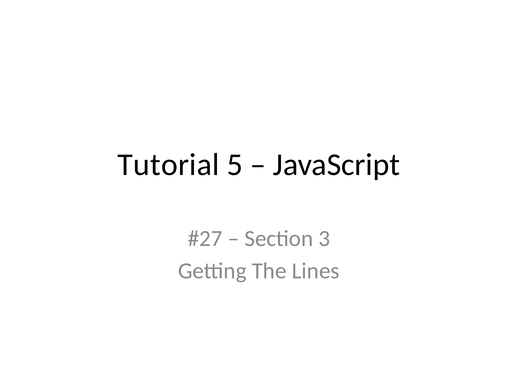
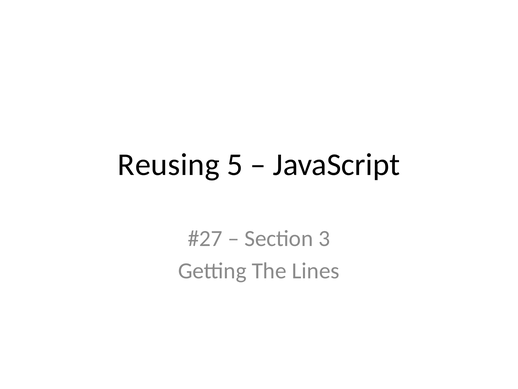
Tutorial: Tutorial -> Reusing (169, 165)
